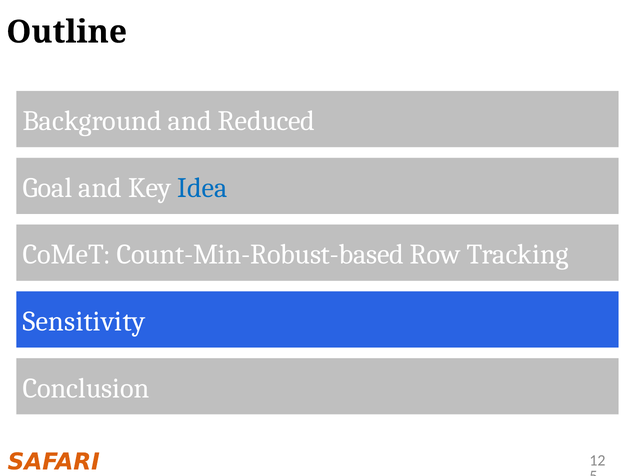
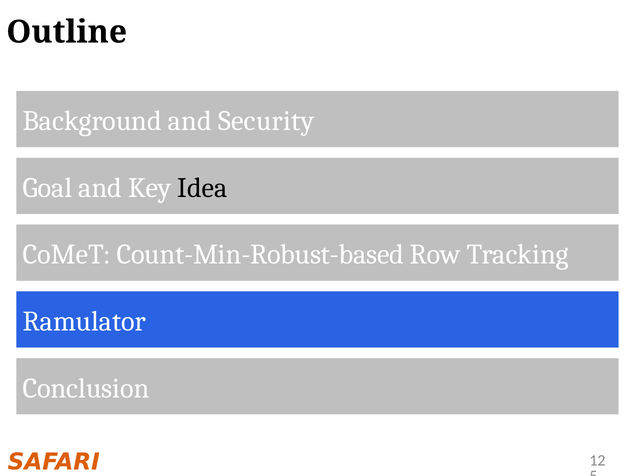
Reduced: Reduced -> Security (266, 121)
Idea colour: blue -> black (202, 188)
Sensitivity: Sensitivity -> Ramulator (84, 322)
